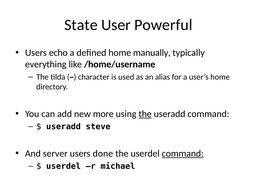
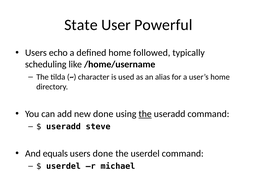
manually: manually -> followed (152, 53)
everything: everything -> scheduling (46, 64)
new more: more -> done (103, 114)
server: server -> equals (55, 153)
command underline: present -> none (183, 153)
